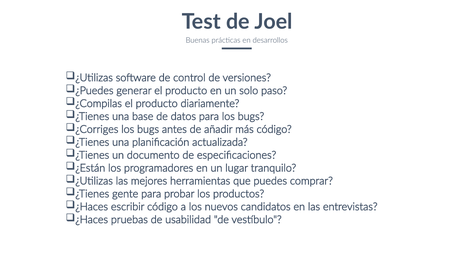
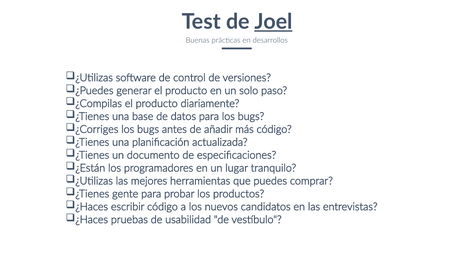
Joel underline: none -> present (273, 22)
